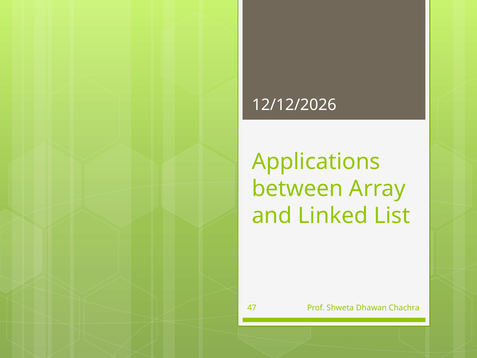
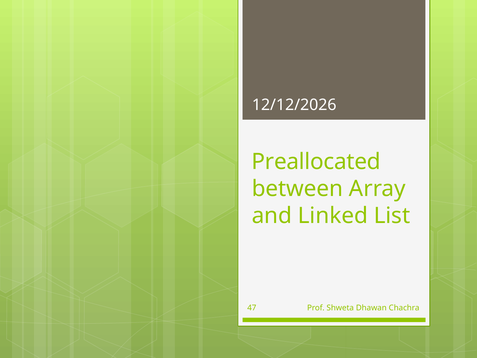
Applications: Applications -> Preallocated (316, 162)
